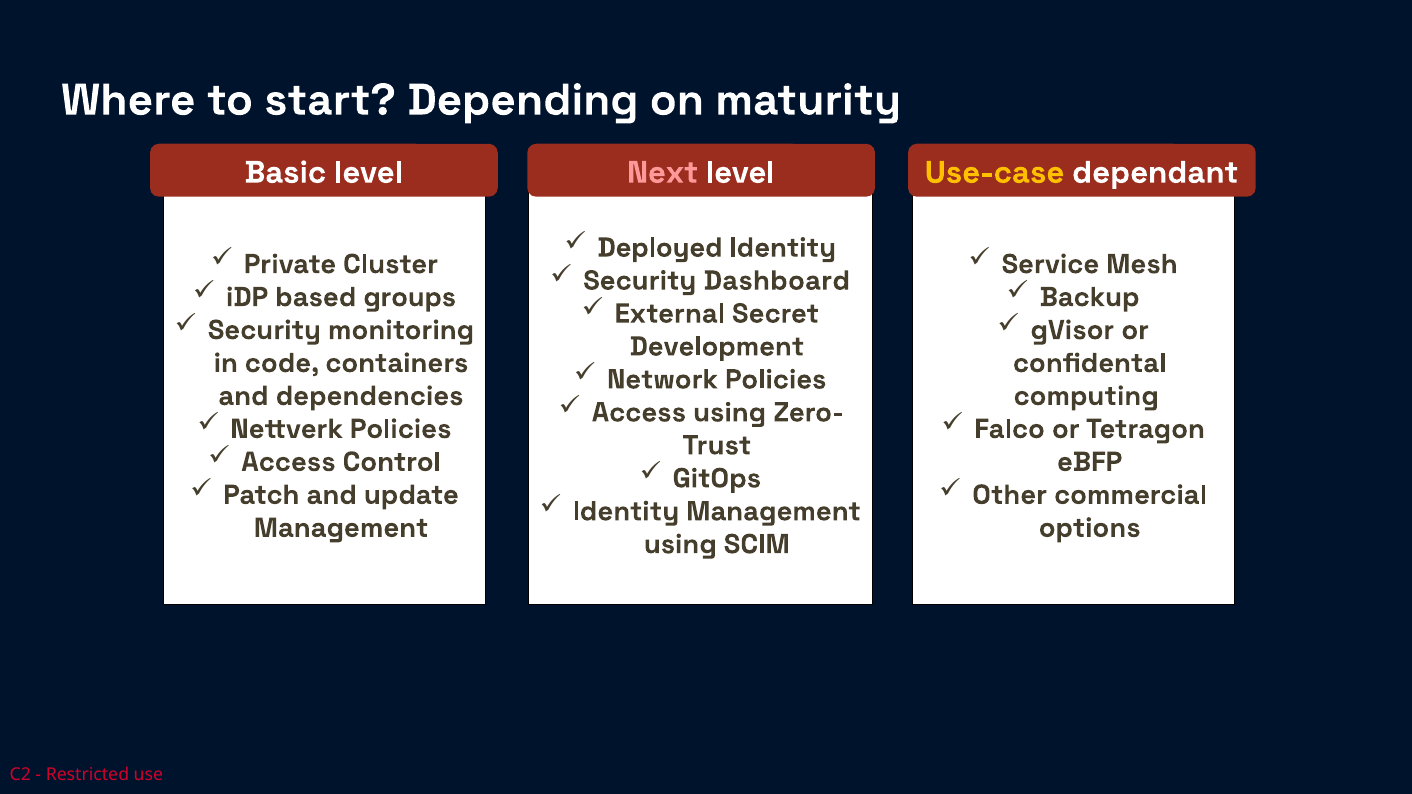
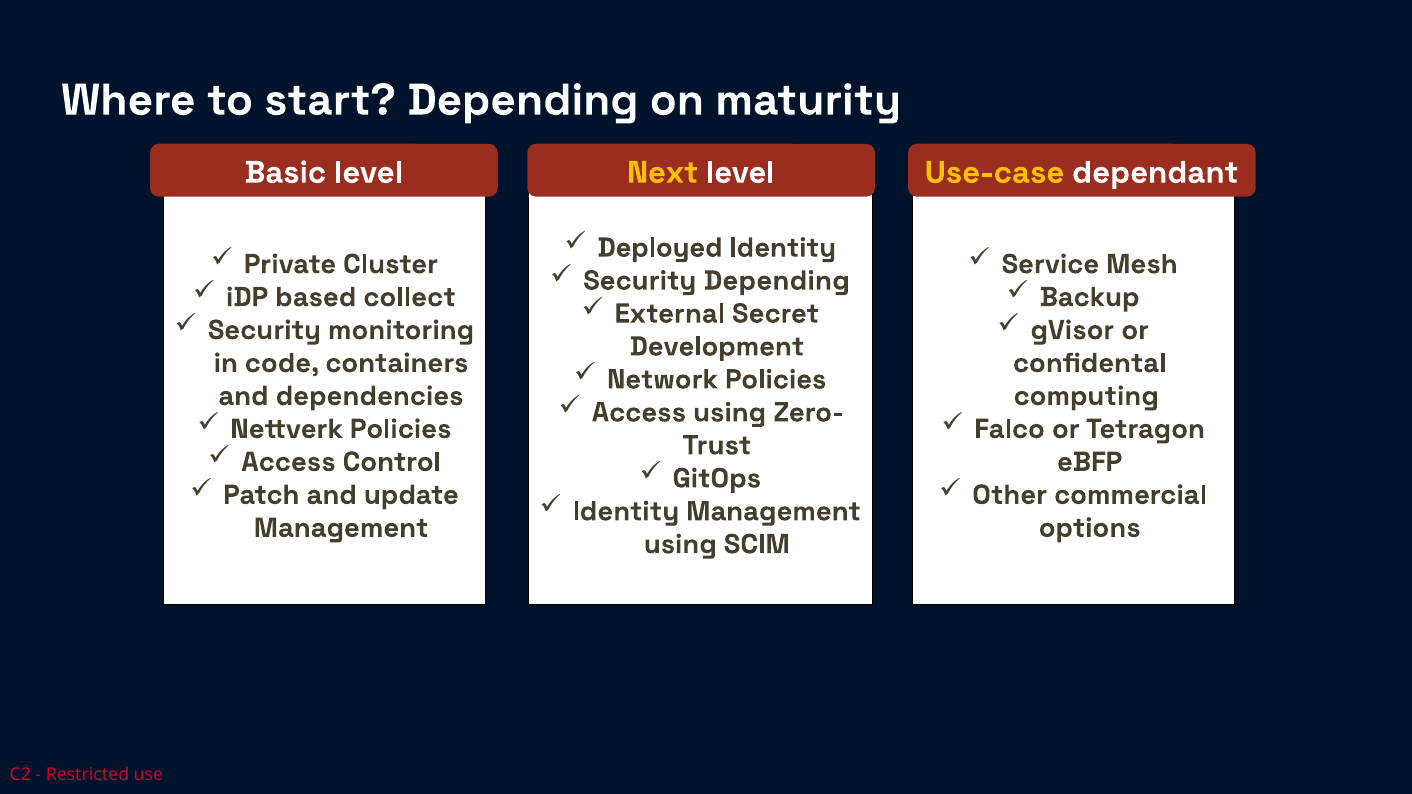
Next colour: pink -> yellow (663, 172)
Security Dashboard: Dashboard -> Depending (777, 281)
groups: groups -> collect (410, 297)
